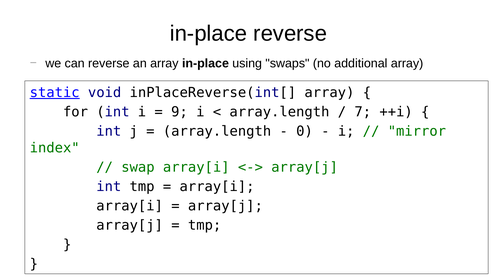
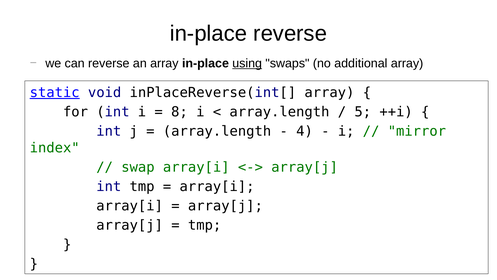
using underline: none -> present (247, 63)
9: 9 -> 8 (179, 112)
7: 7 -> 5 (363, 112)
0: 0 -> 4 (305, 131)
